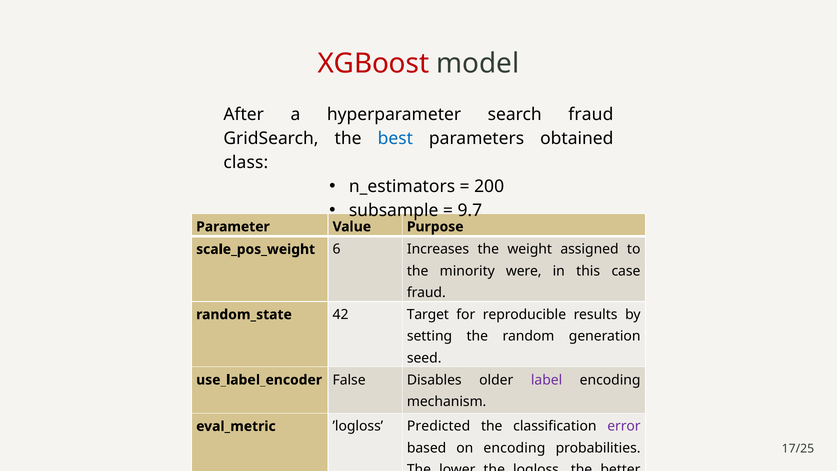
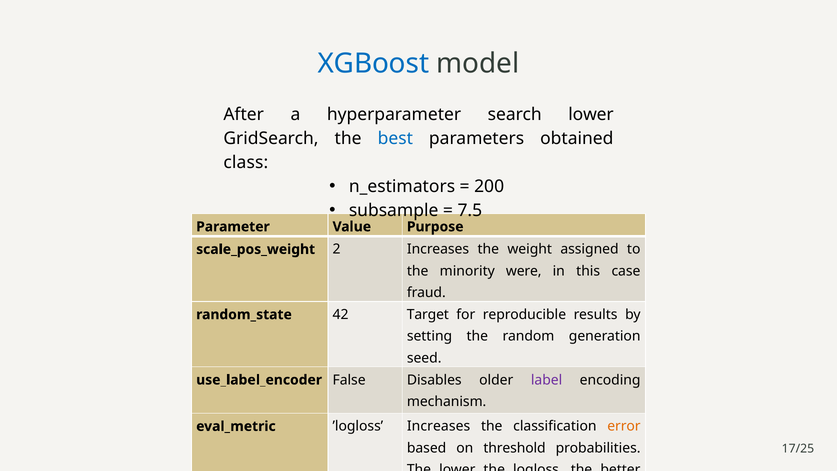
XGBoost colour: red -> blue (373, 64)
search fraud: fraud -> lower (591, 114)
9.7: 9.7 -> 7.5 (470, 211)
6: 6 -> 2 (337, 249)
’logloss Predicted: Predicted -> Increases (439, 426)
error colour: purple -> orange (624, 426)
on encoding: encoding -> threshold (515, 448)
